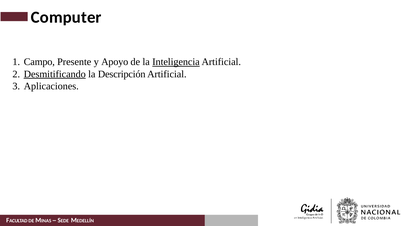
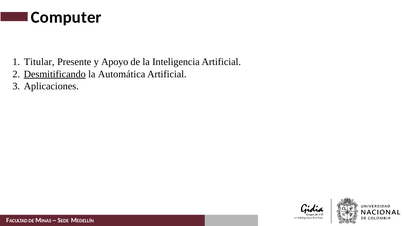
Campo: Campo -> Titular (39, 62)
Inteligencia underline: present -> none (176, 62)
Descripción: Descripción -> Automática (122, 74)
